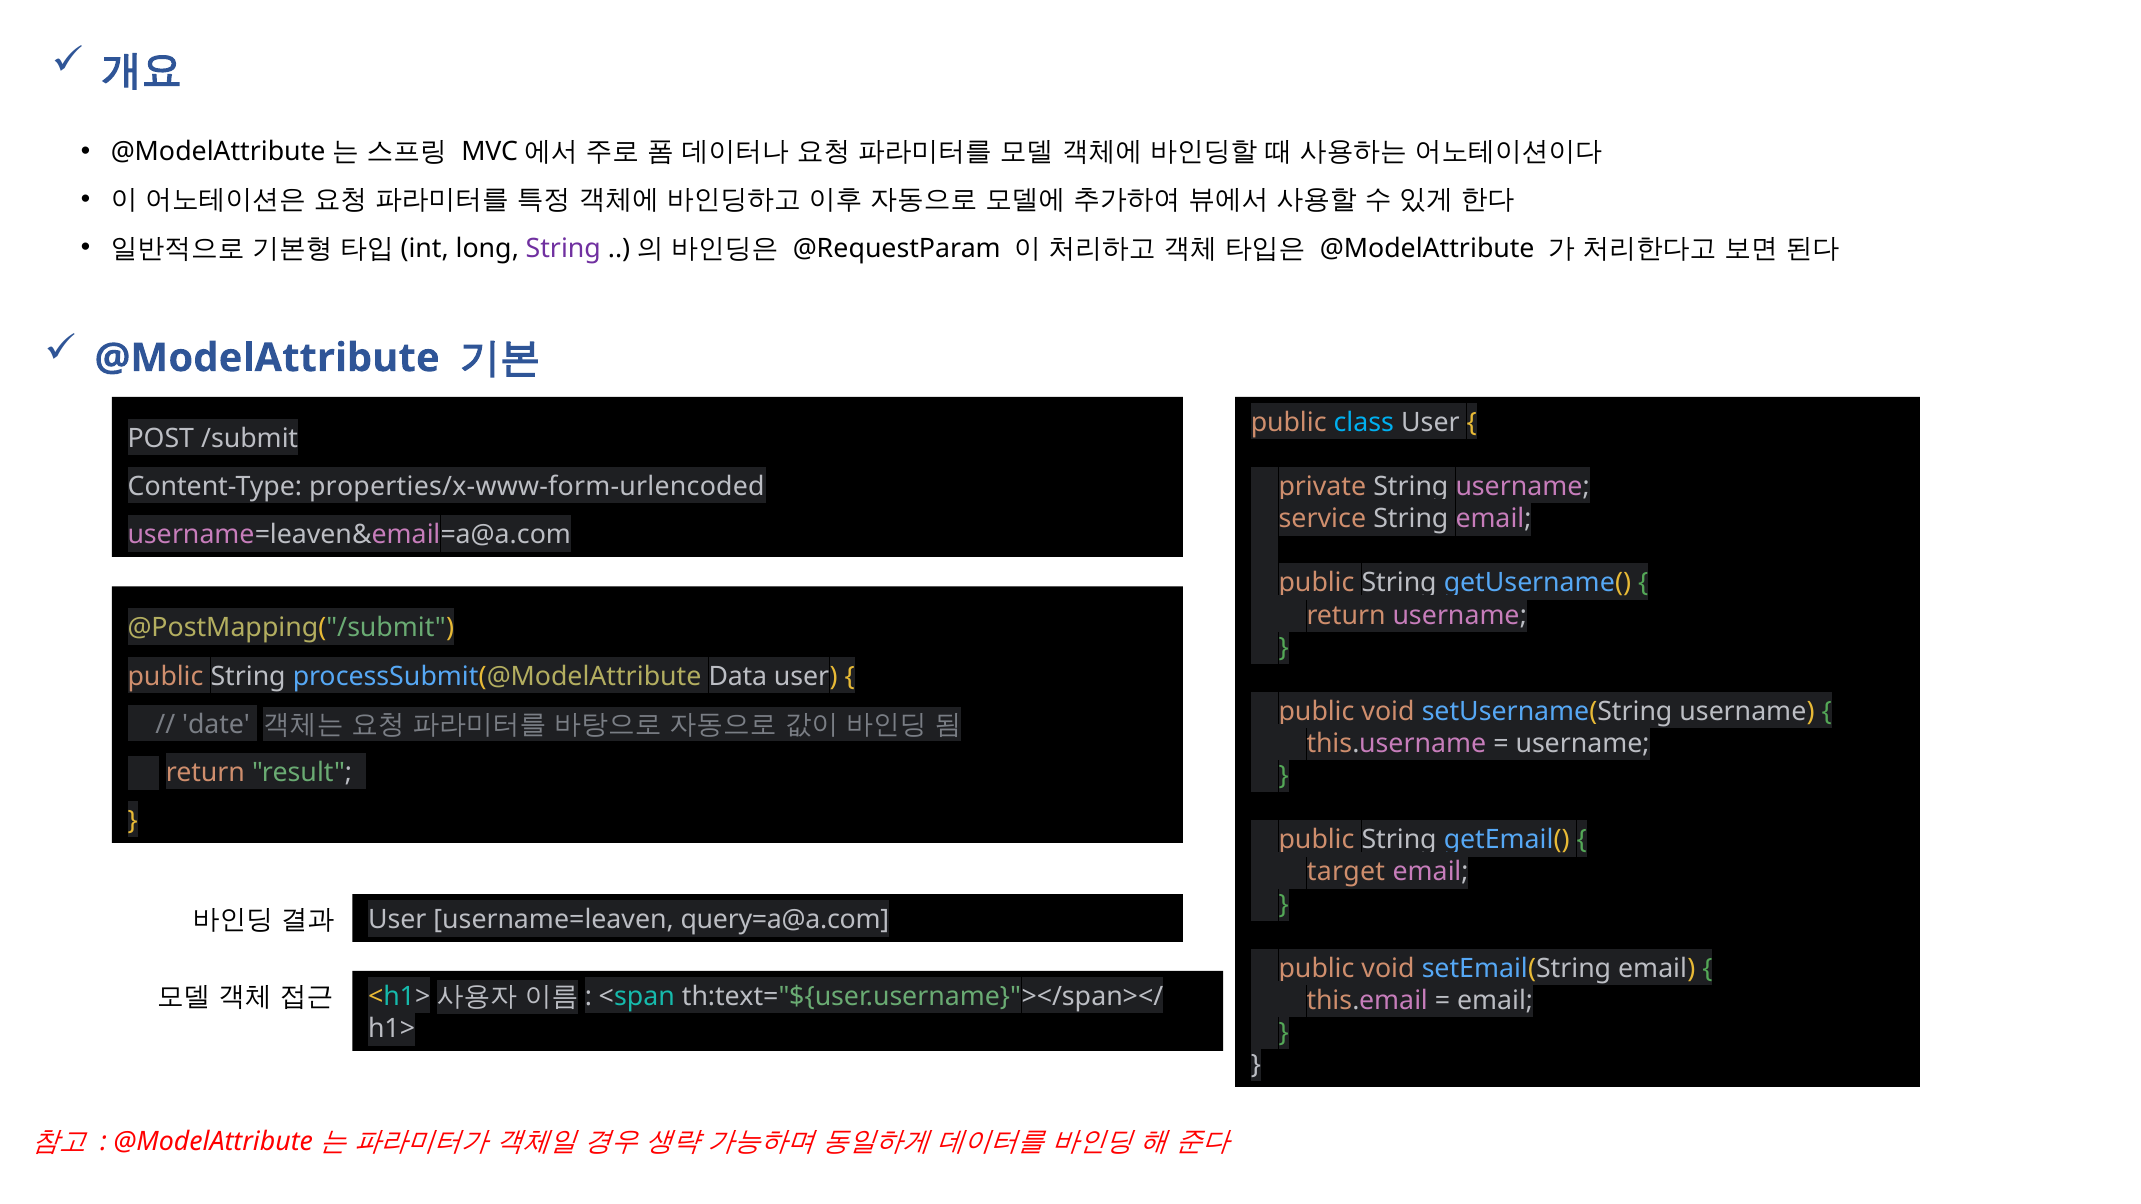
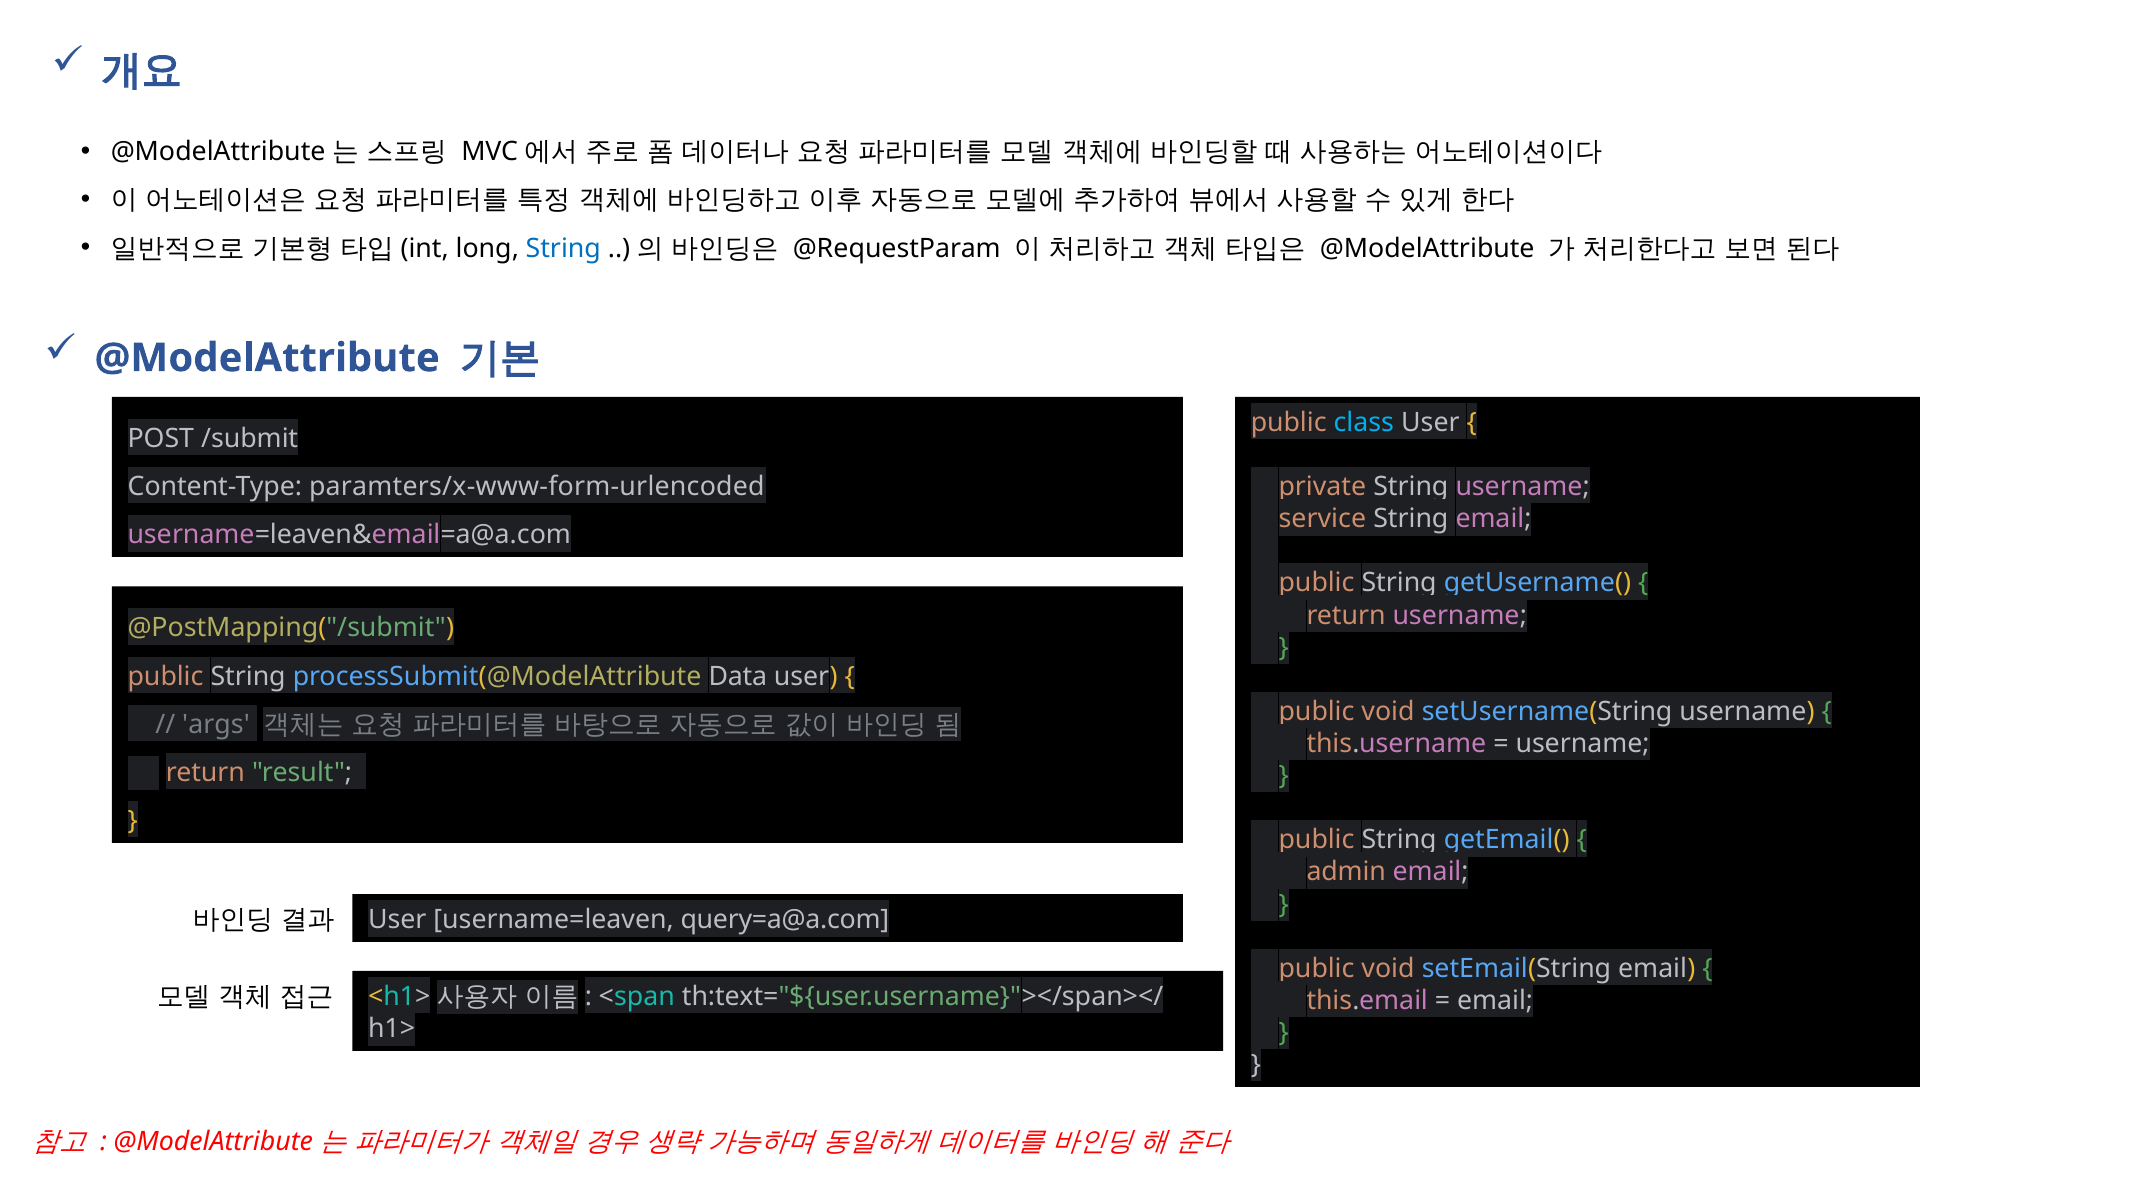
String colour: purple -> blue (563, 248)
properties/x-www-form-urlencoded: properties/x-www-form-urlencoded -> paramters/x-www-form-urlencoded (537, 487)
date: date -> args (216, 725)
target: target -> admin (1346, 872)
